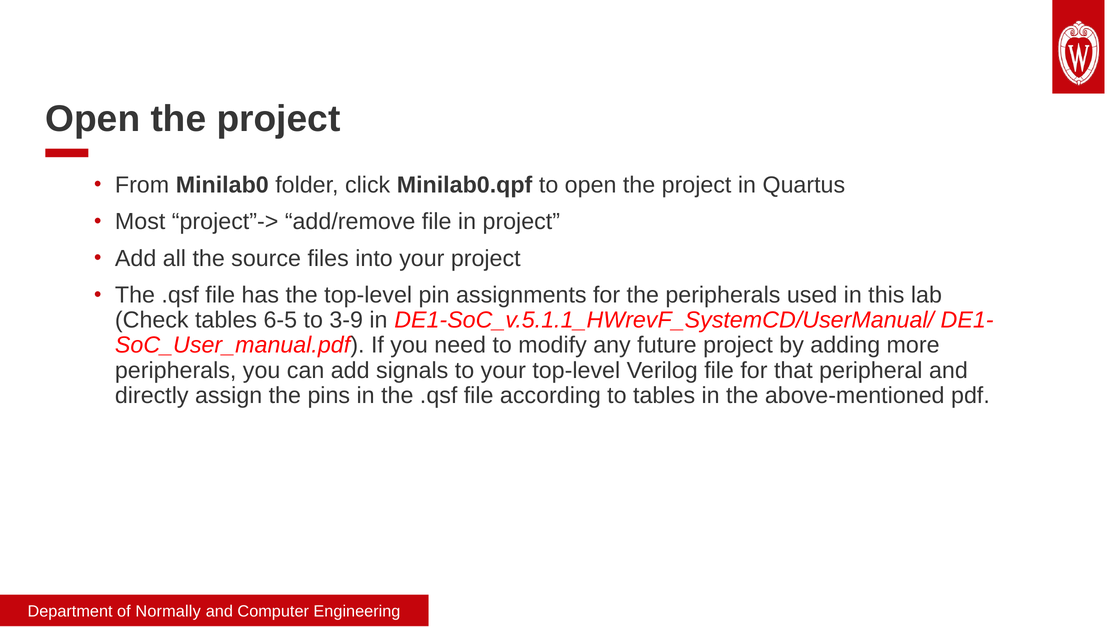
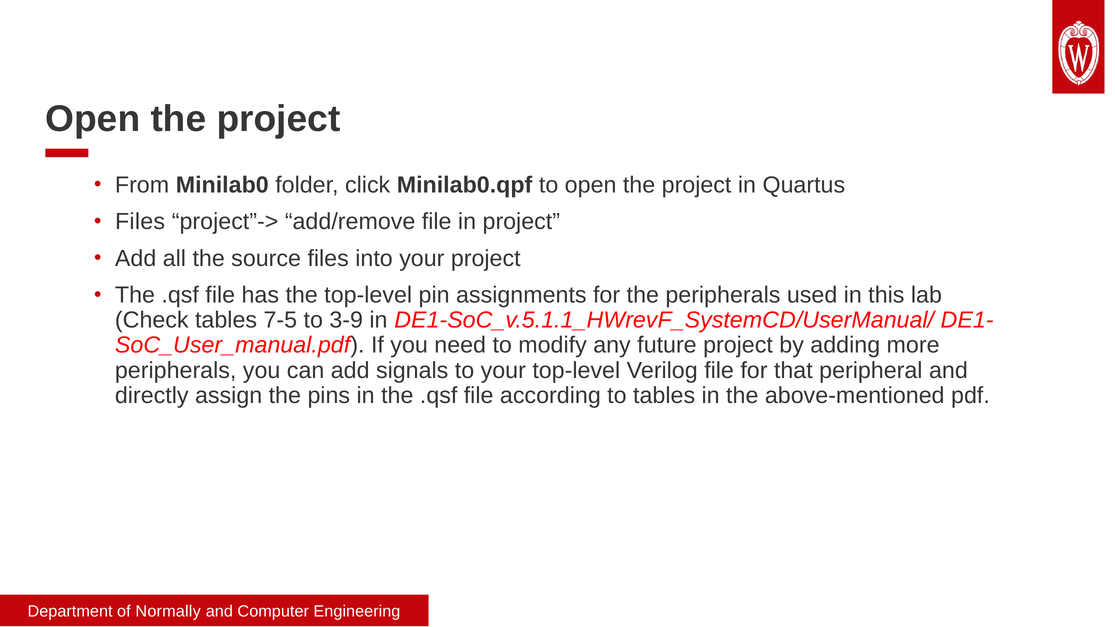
Most: Most -> Files (140, 222)
6-5: 6-5 -> 7-5 (280, 320)
